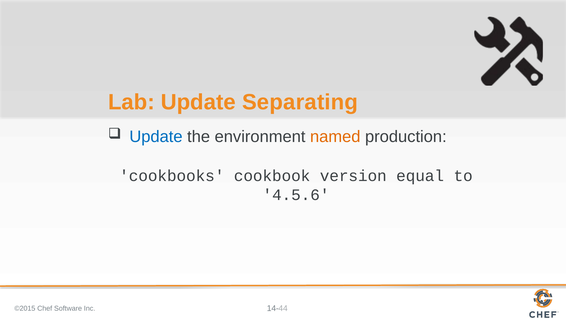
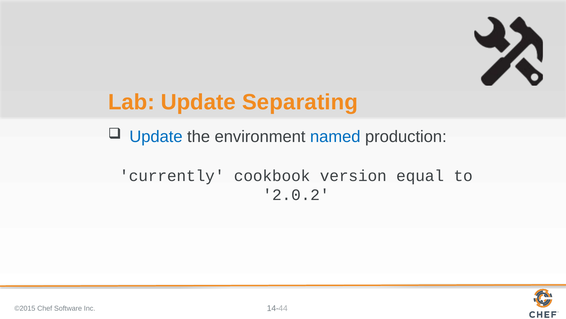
named colour: orange -> blue (335, 136)
cookbooks: cookbooks -> currently (172, 176)
4.5.6: 4.5.6 -> 2.0.2 (296, 195)
